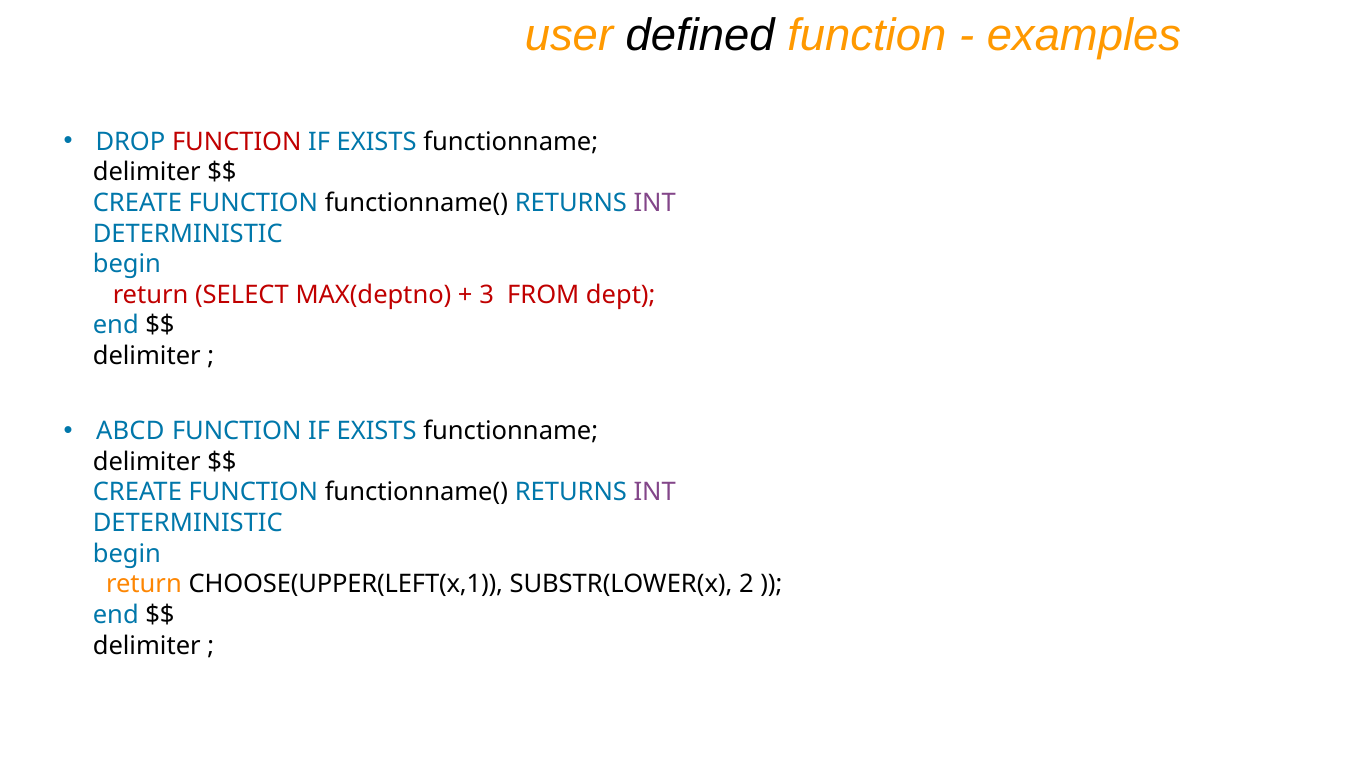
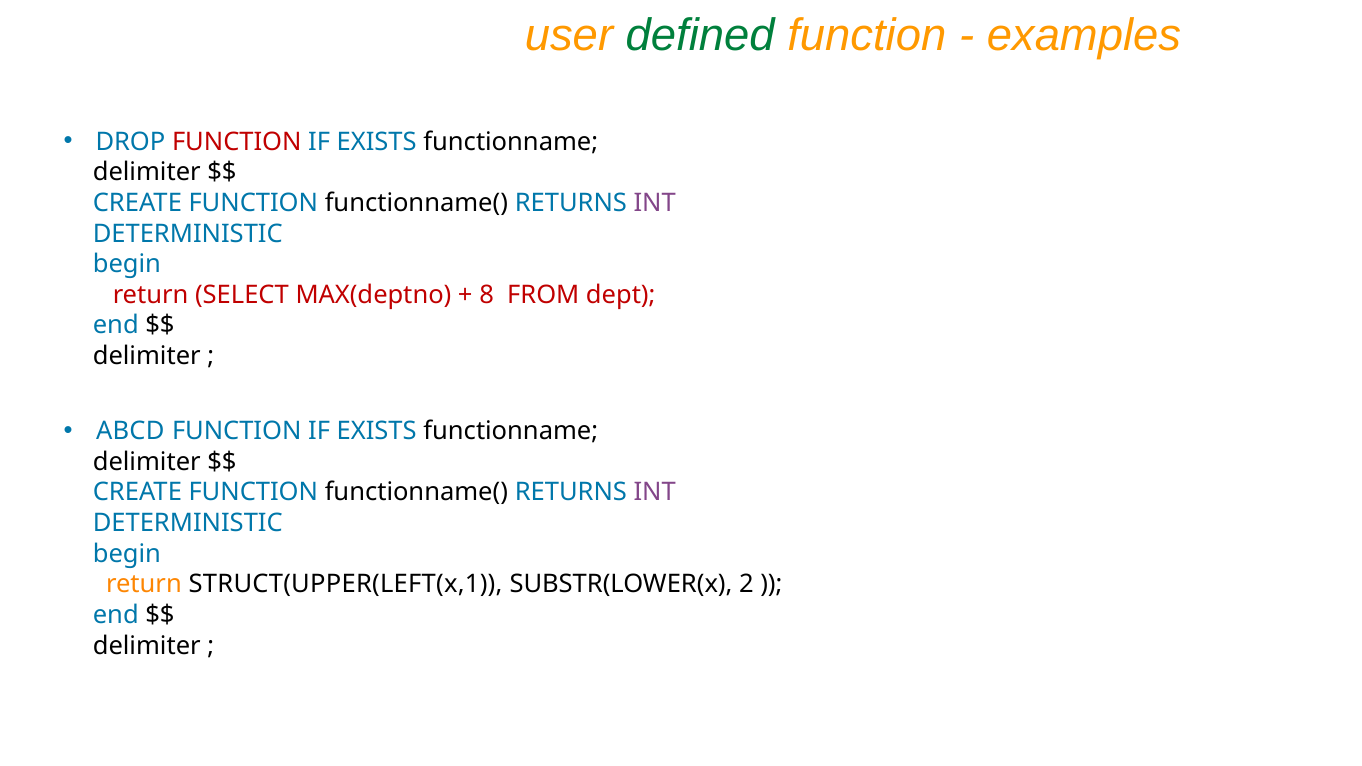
defined colour: black -> green (700, 35)
3: 3 -> 8 (487, 295)
CHOOSE(UPPER(LEFT(x,1: CHOOSE(UPPER(LEFT(x,1 -> STRUCT(UPPER(LEFT(x,1 (346, 585)
